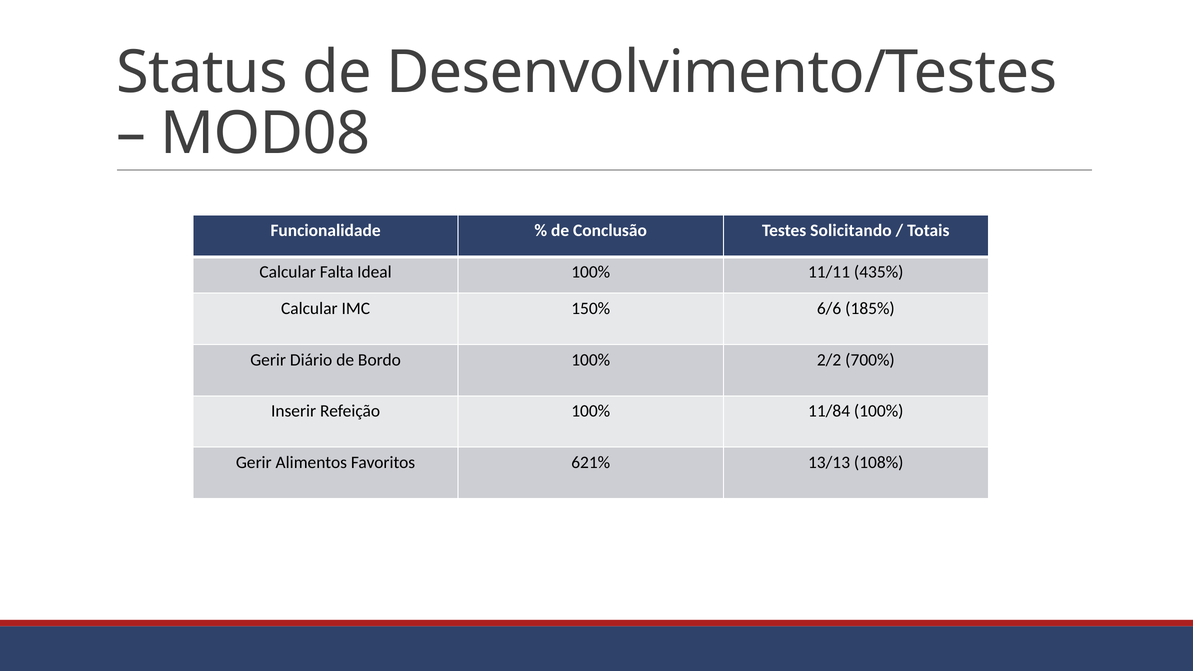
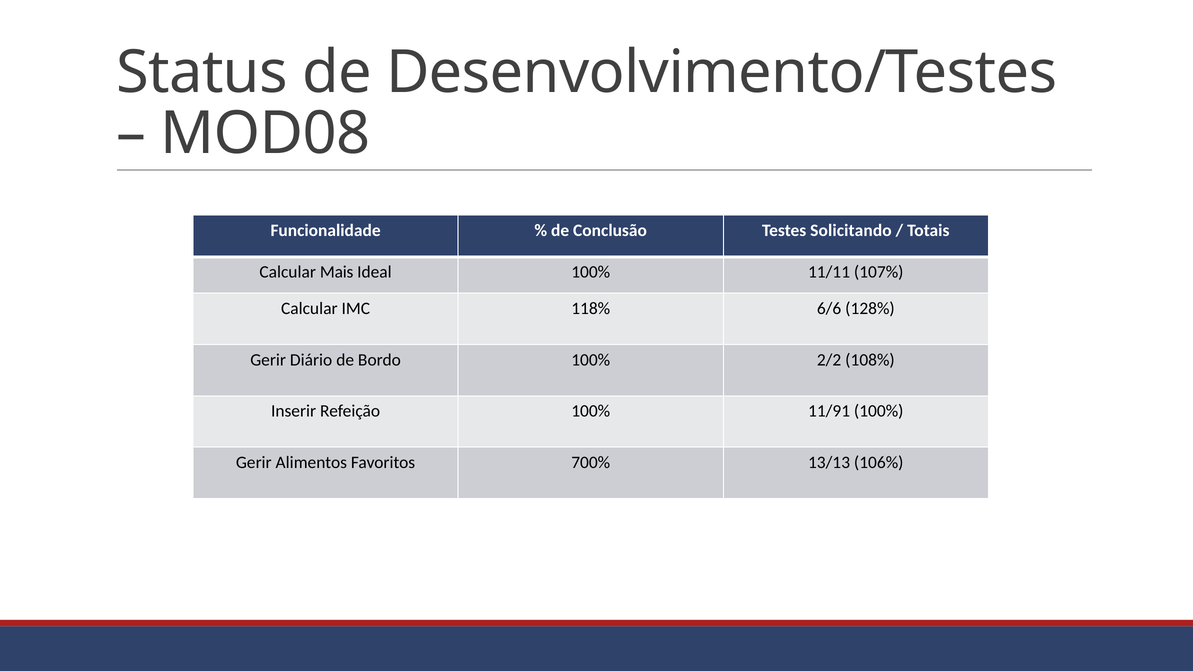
Falta: Falta -> Mais (337, 272)
435%: 435% -> 107% (879, 272)
150%: 150% -> 118% (591, 309)
185%: 185% -> 128% (870, 309)
700%: 700% -> 108% (870, 360)
11/84: 11/84 -> 11/91 (829, 411)
621%: 621% -> 700% (591, 462)
108%: 108% -> 106% (879, 462)
